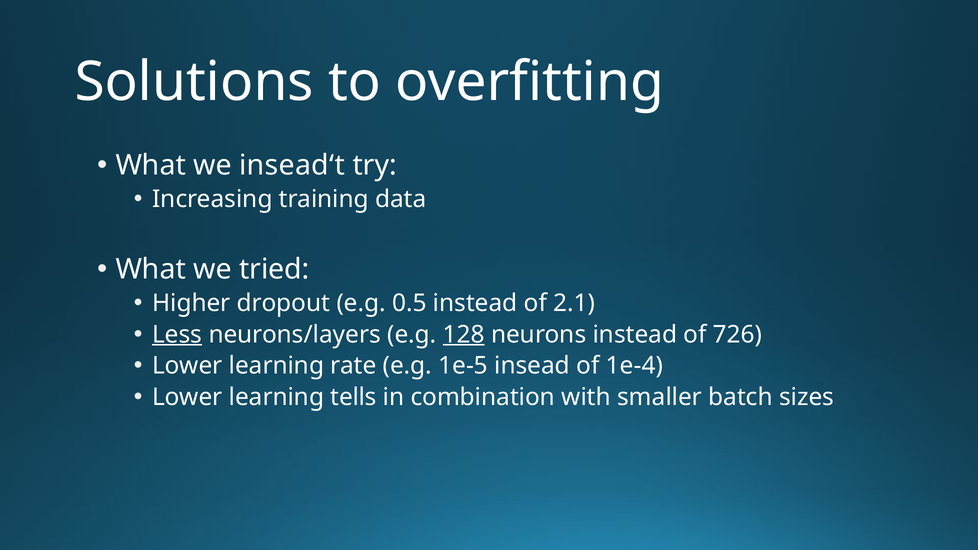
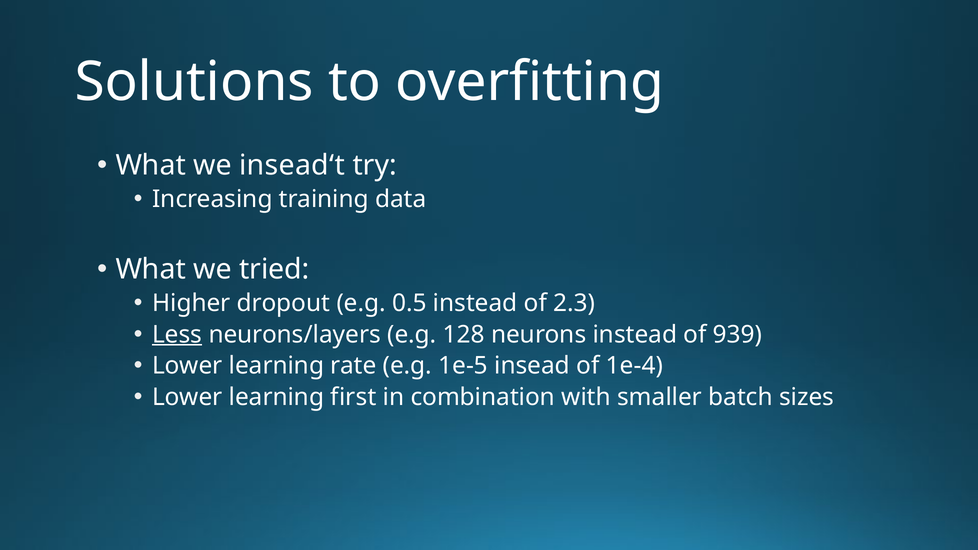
2.1: 2.1 -> 2.3 (574, 303)
128 underline: present -> none (464, 335)
726: 726 -> 939 (738, 335)
tells: tells -> first (353, 397)
